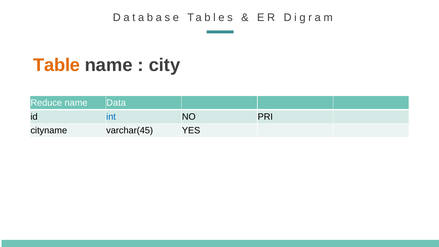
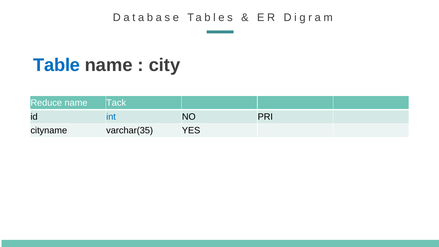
Table colour: orange -> blue (57, 65)
Data: Data -> Tack (116, 103)
varchar(45: varchar(45 -> varchar(35 (130, 130)
